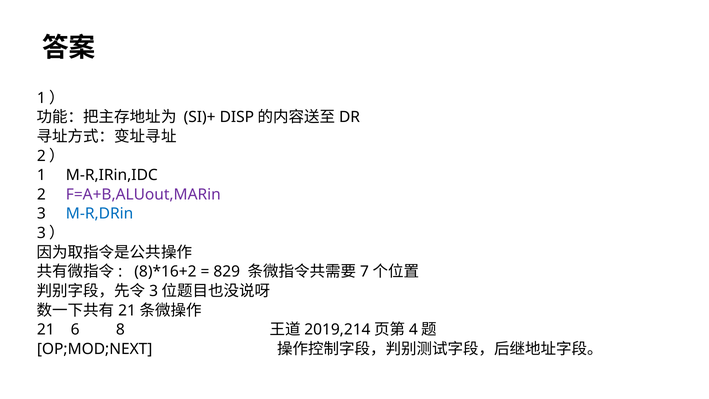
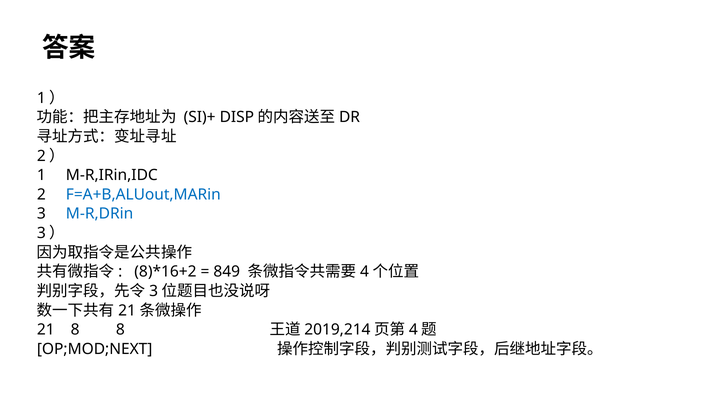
F=A+B,ALUout,MARin colour: purple -> blue (143, 194)
829: 829 -> 849 (227, 272)
7: 7 -> 4 (365, 272)
21 6: 6 -> 8 (75, 330)
